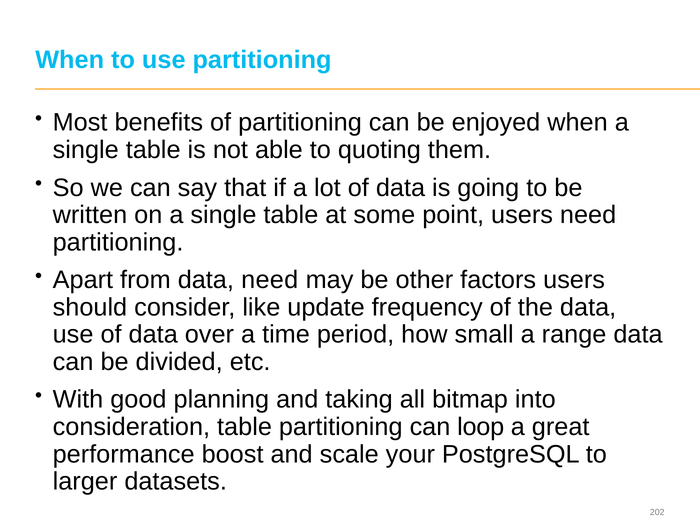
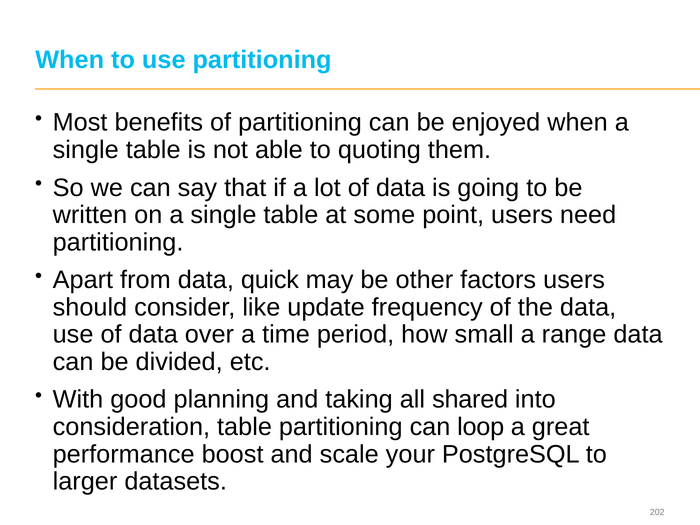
data need: need -> quick (270, 280)
bitmap: bitmap -> shared (470, 400)
